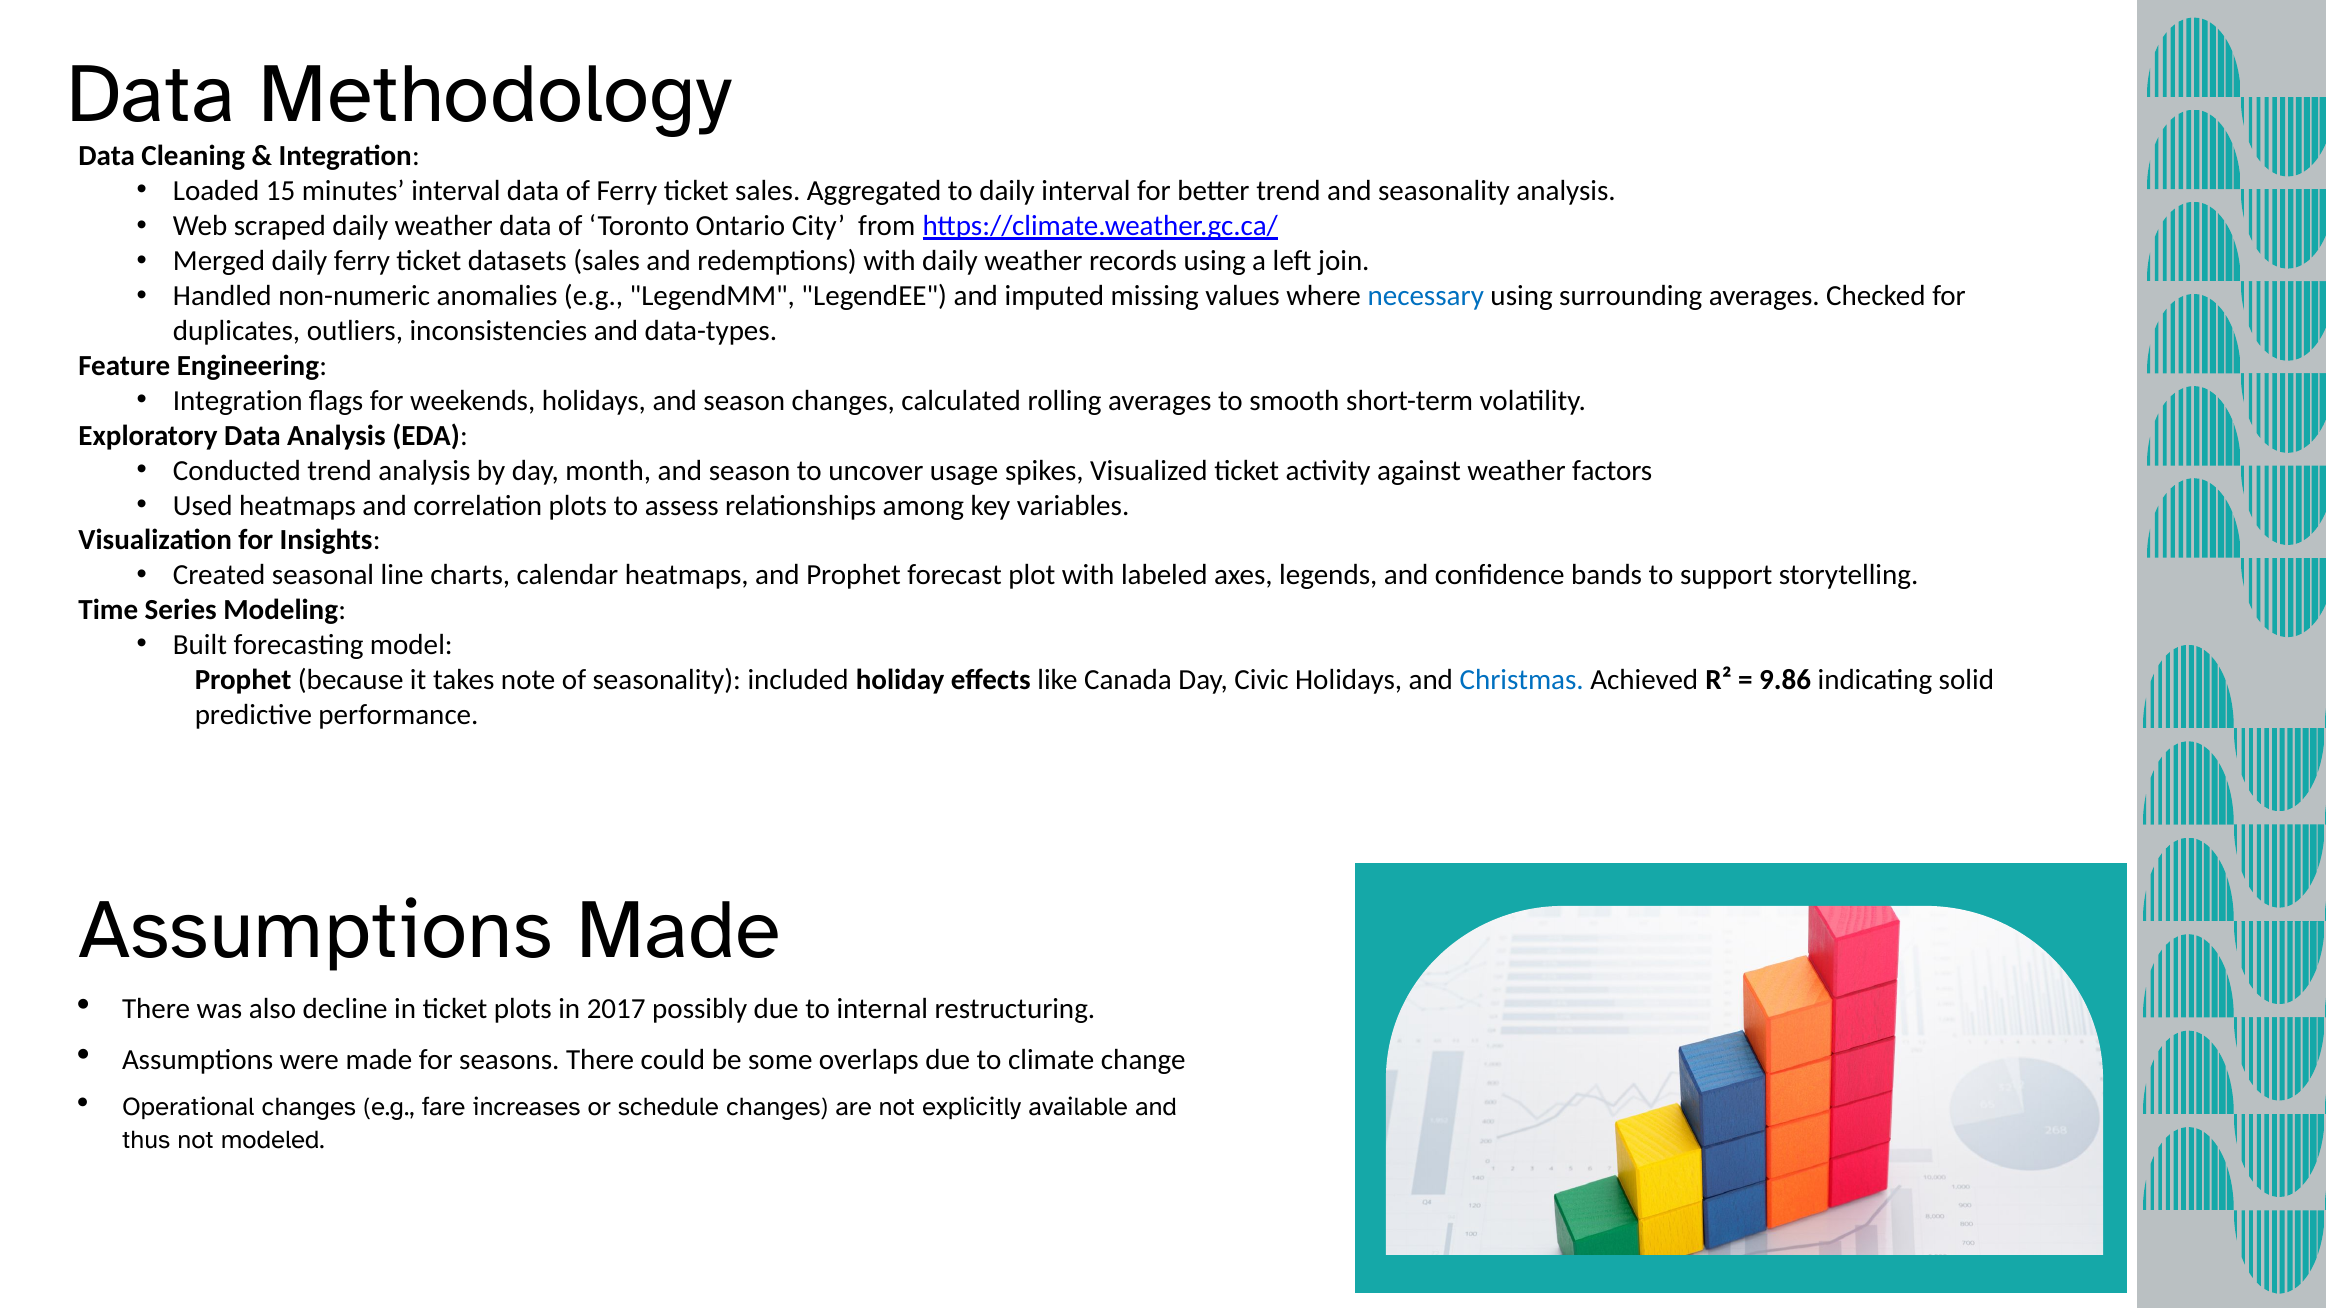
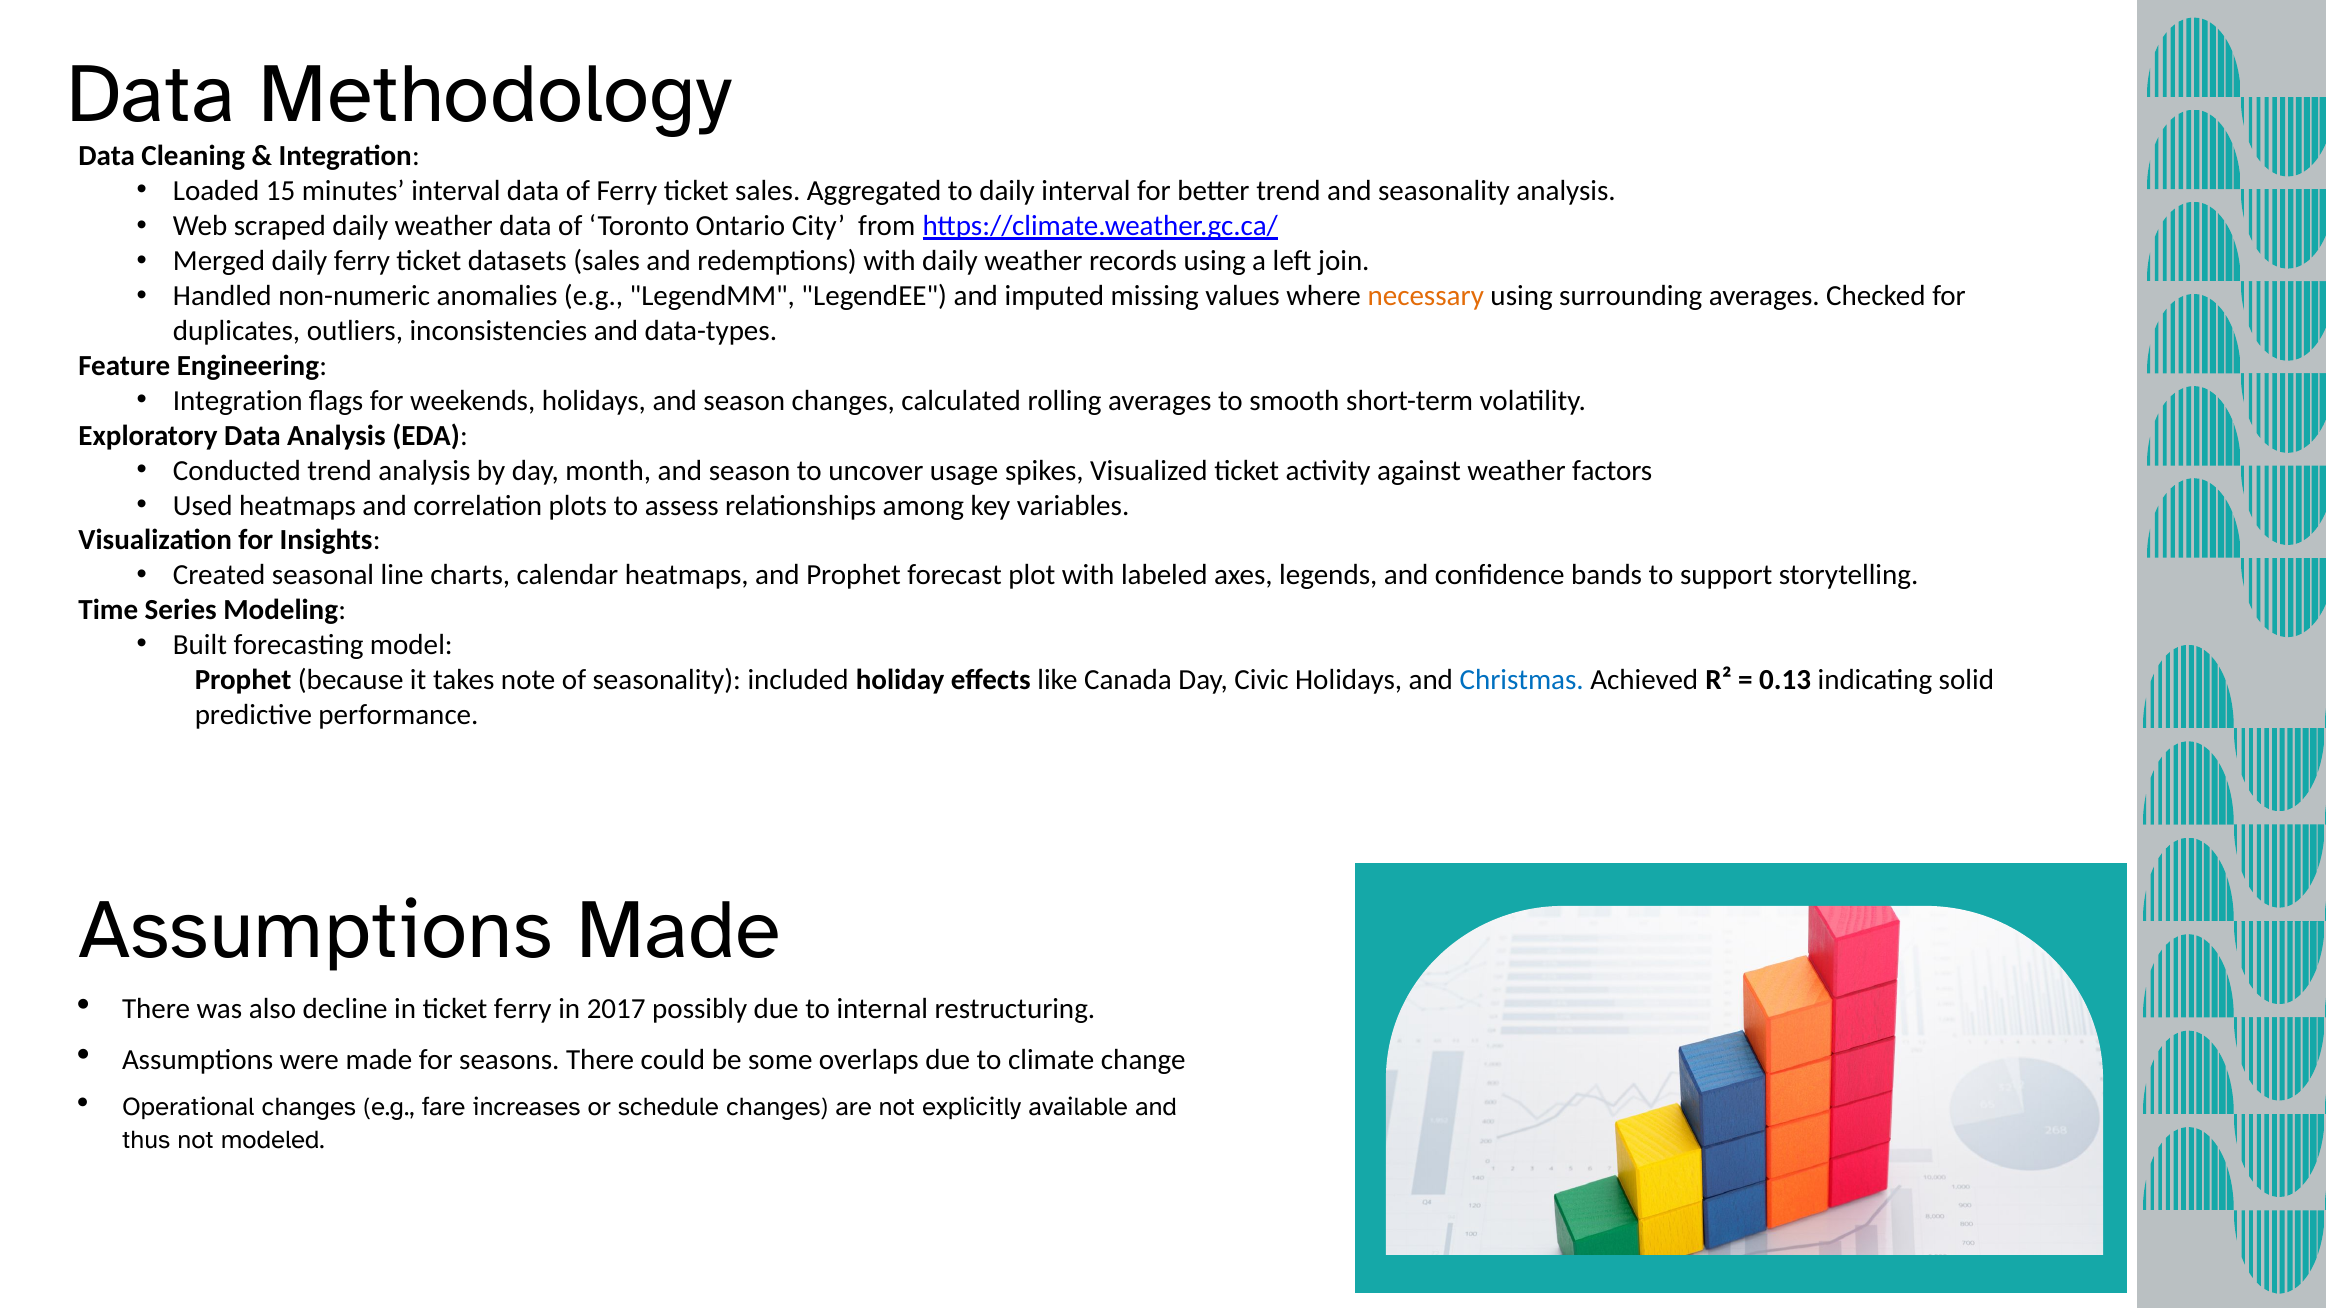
necessary colour: blue -> orange (1426, 296)
9.86: 9.86 -> 0.13 (1785, 680)
ticket plots: plots -> ferry (523, 1010)
